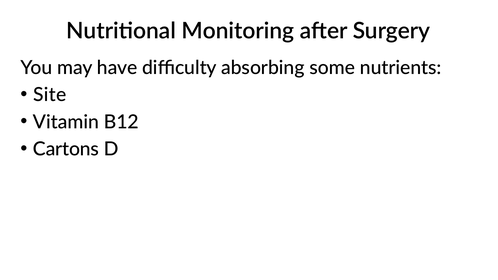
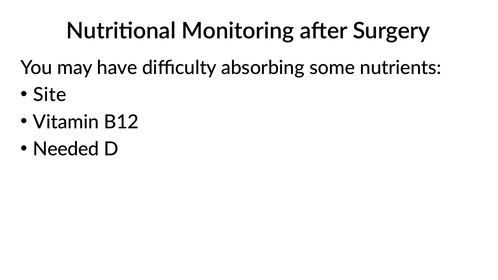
Cartons: Cartons -> Needed (66, 149)
